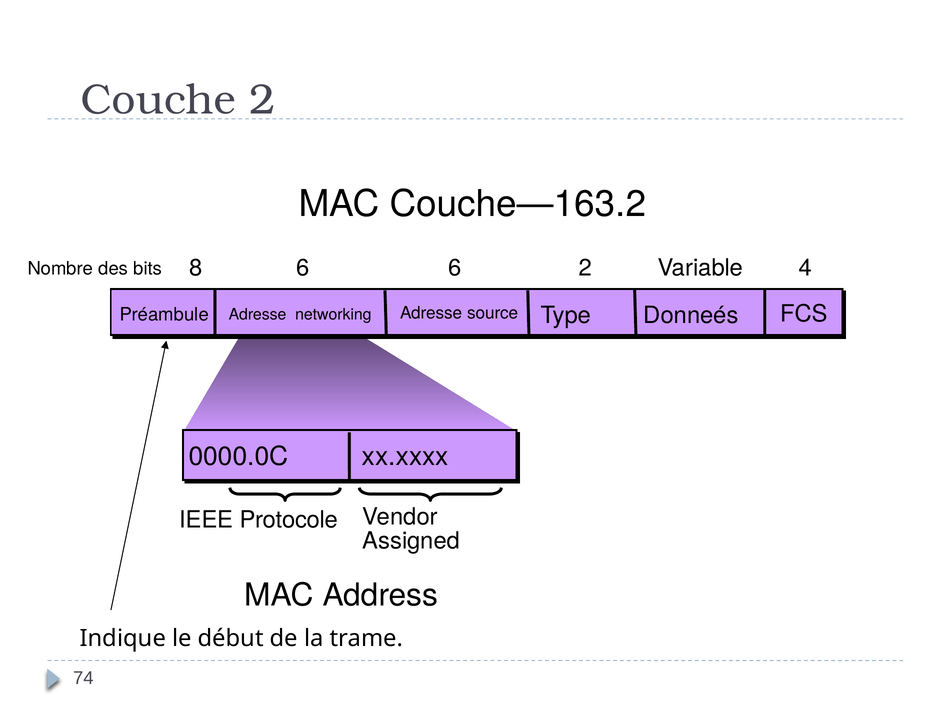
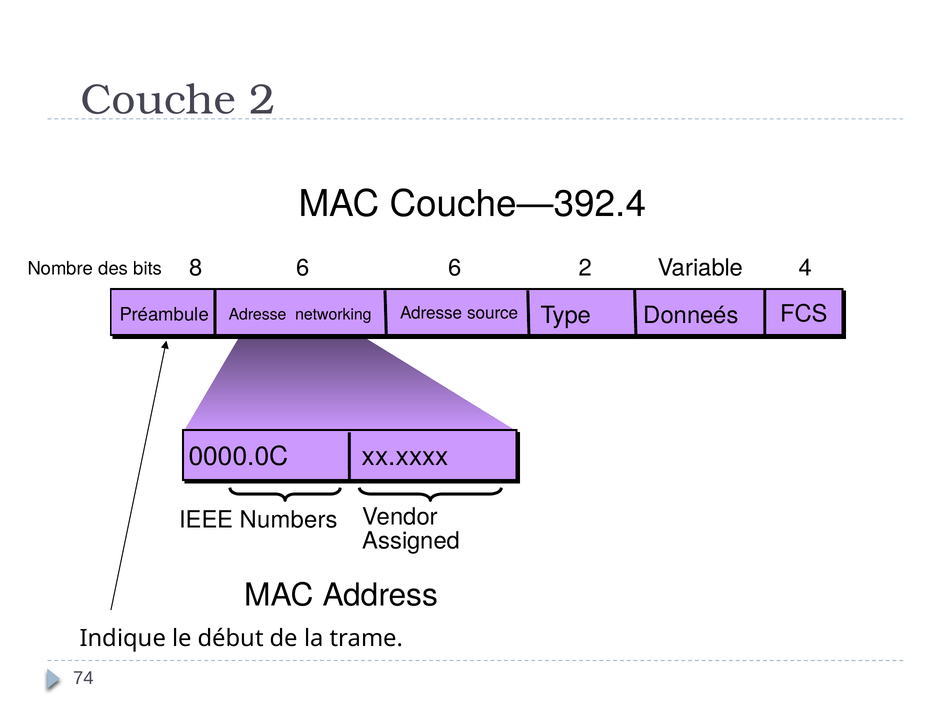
Couche—163.2: Couche—163.2 -> Couche—392.4 (518, 204)
Protocole: Protocole -> Numbers (289, 520)
